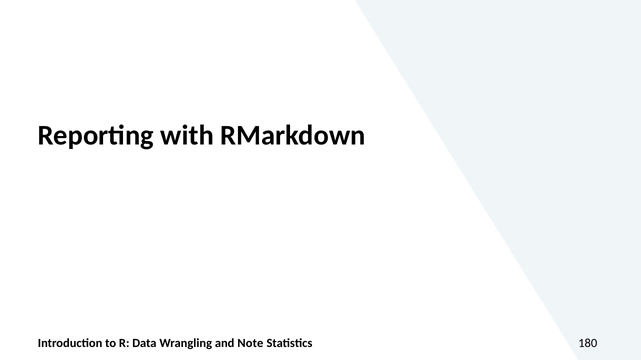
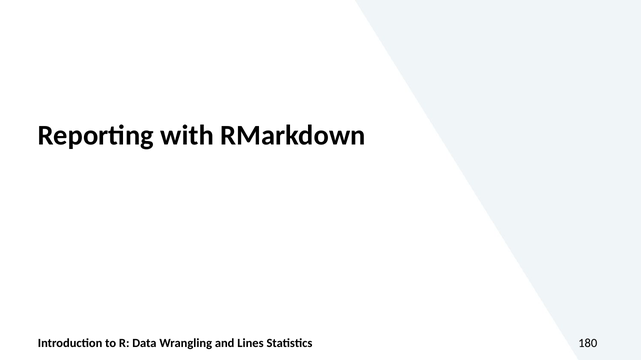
Note: Note -> Lines (250, 344)
